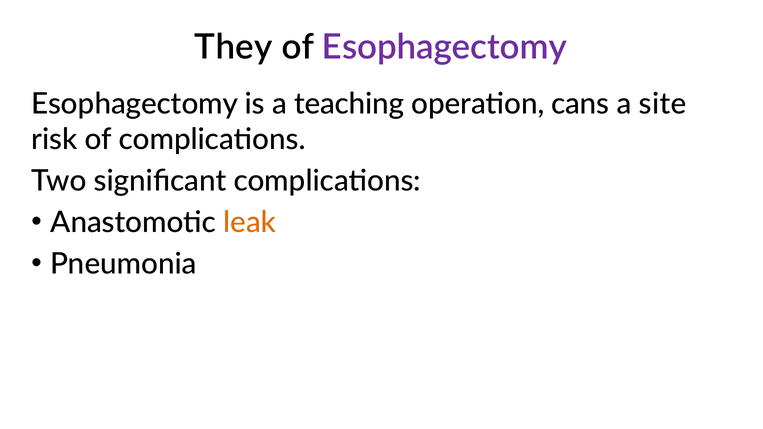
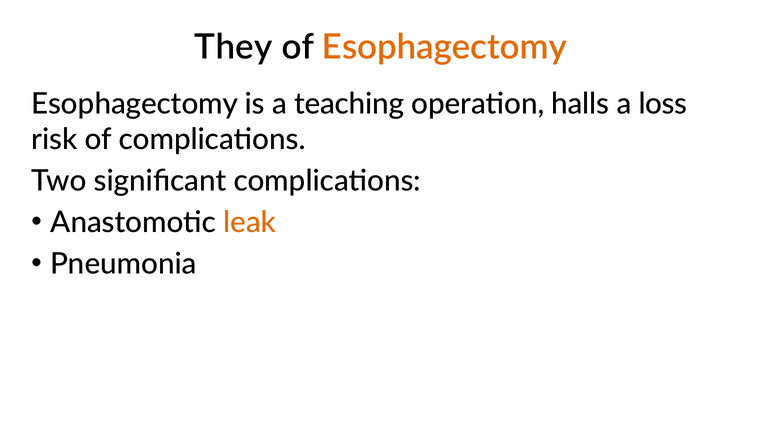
Esophagectomy colour: purple -> orange (444, 47)
cans: cans -> halls (580, 104)
site: site -> loss (663, 104)
